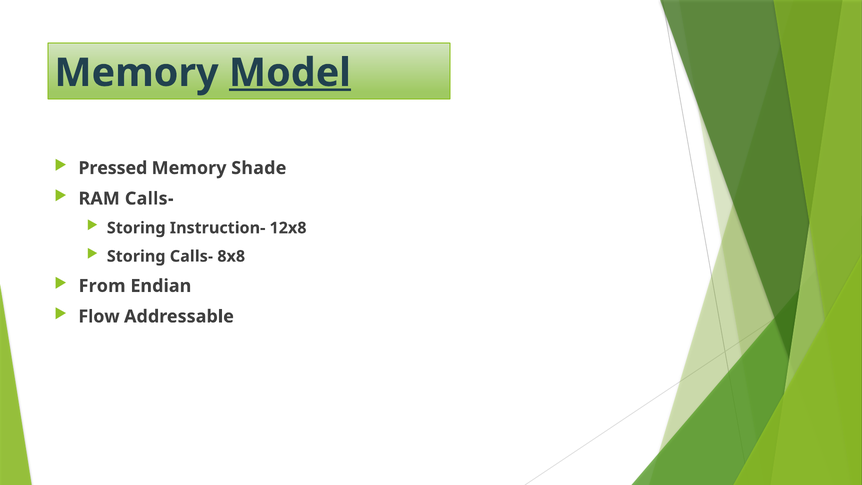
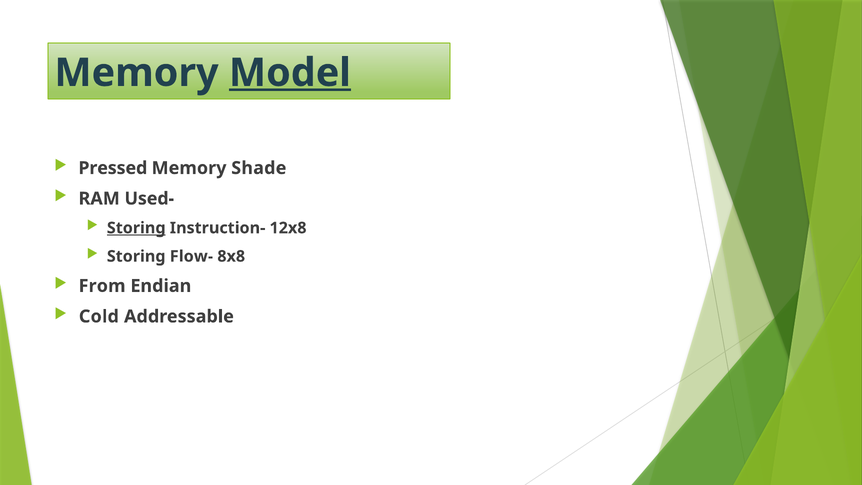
RAM Calls-: Calls- -> Used- (149, 199)
Storing underline: none -> present (136, 228)
Storing Calls-: Calls- -> Flow- (191, 256)
Flow: Flow -> Cold (99, 316)
